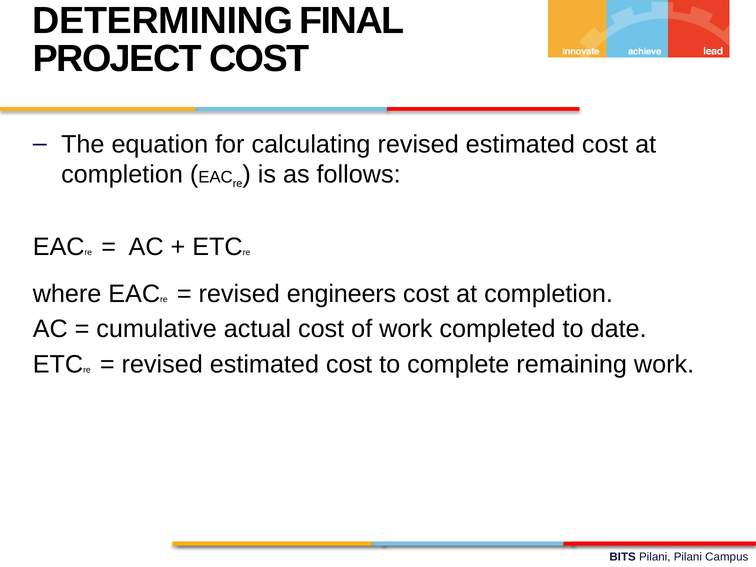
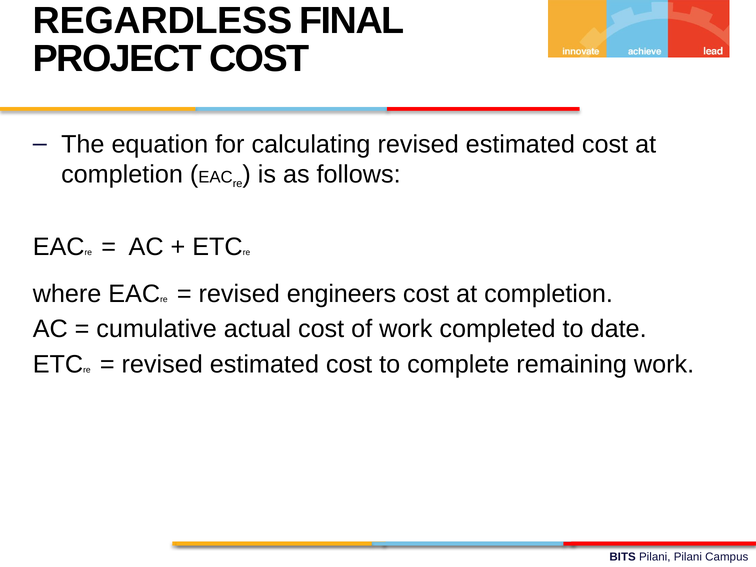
DETERMINING: DETERMINING -> REGARDLESS (163, 21)
